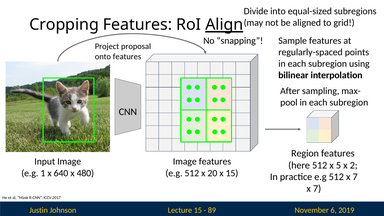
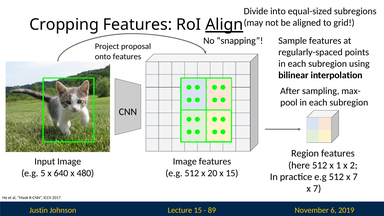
5: 5 -> 1 (338, 165)
1: 1 -> 5 (43, 173)
